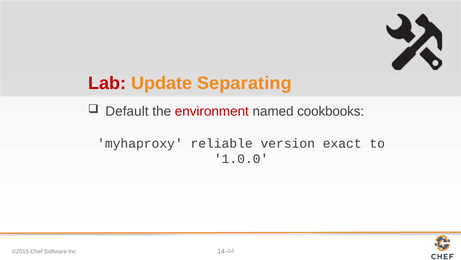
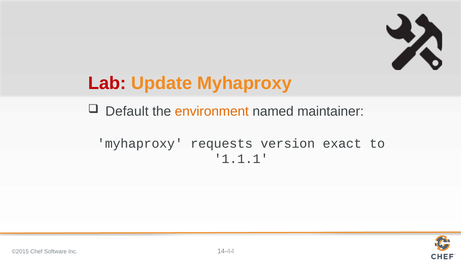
Update Separating: Separating -> Myhaproxy (244, 83)
environment colour: red -> orange (212, 111)
cookbooks: cookbooks -> maintainer (331, 111)
reliable: reliable -> requests (222, 143)
1.0.0: 1.0.0 -> 1.1.1 (241, 159)
